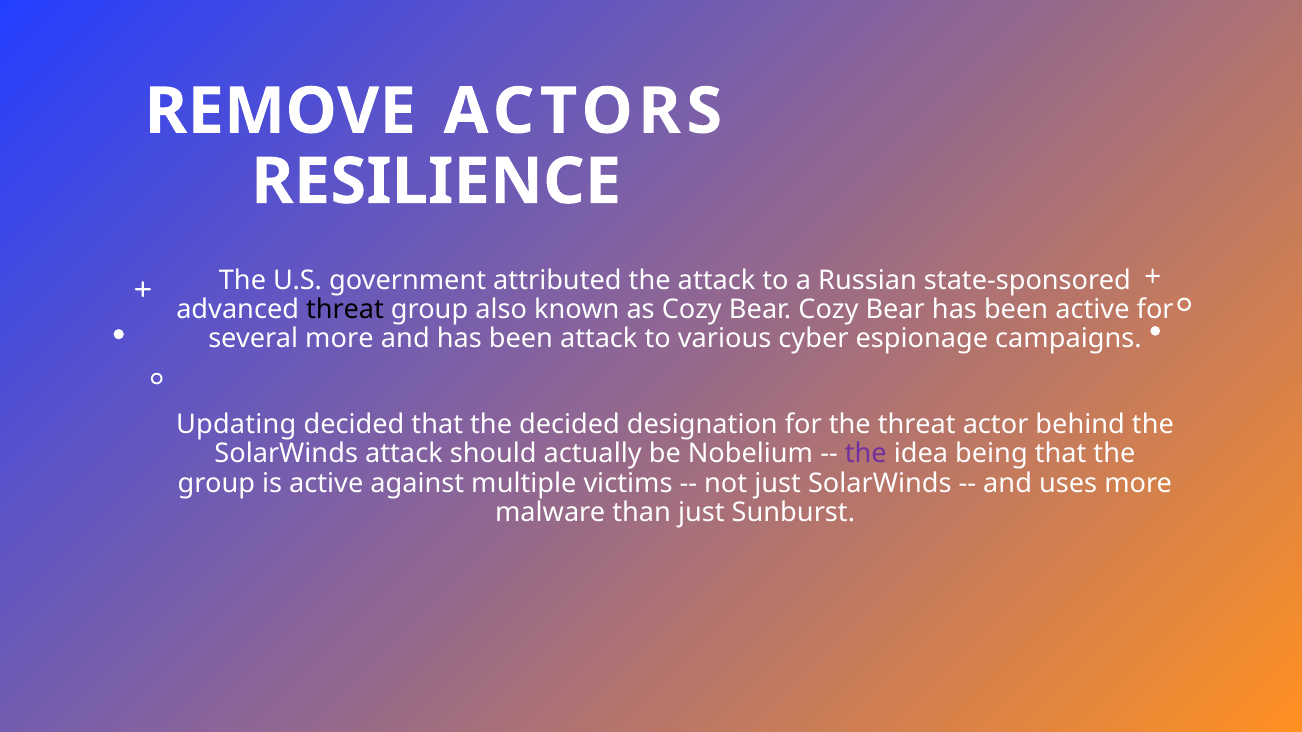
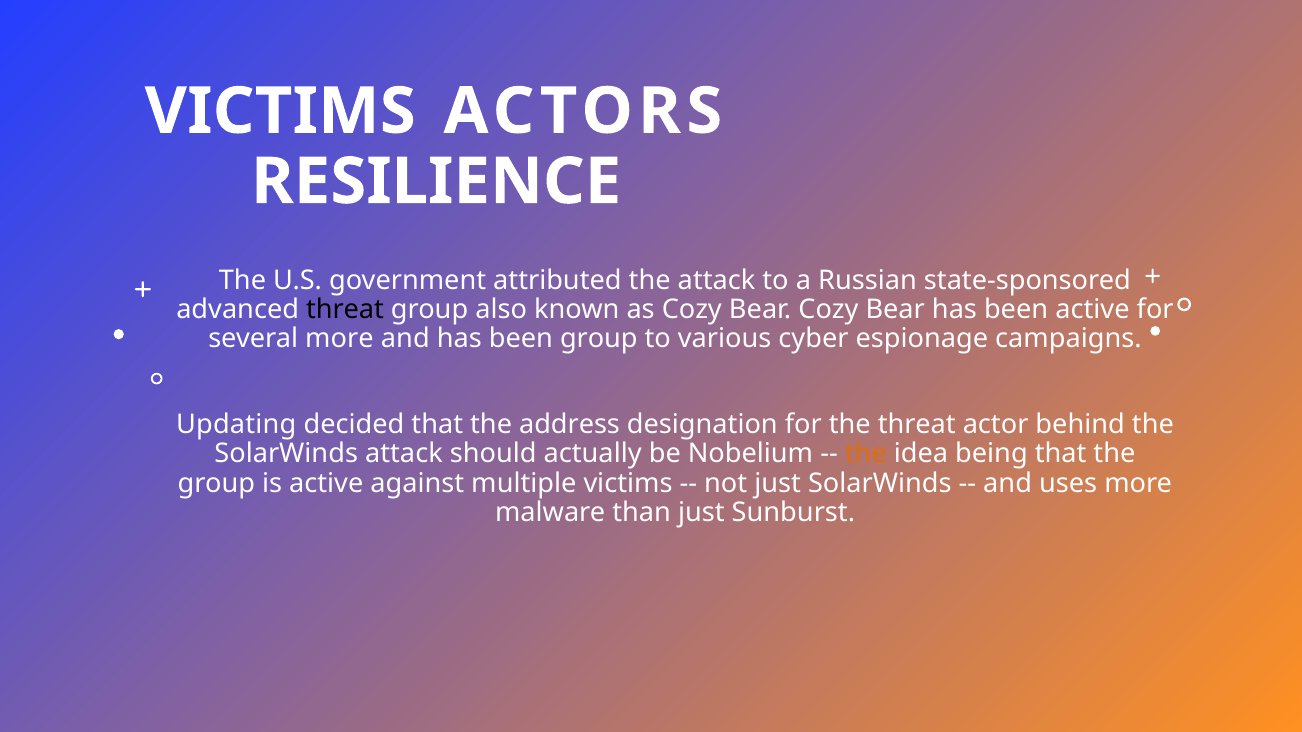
REMOVE: REMOVE -> VICTIMS (280, 111)
been attack: attack -> group (599, 339)
the decided: decided -> address (570, 425)
the colour: purple -> orange (866, 454)
